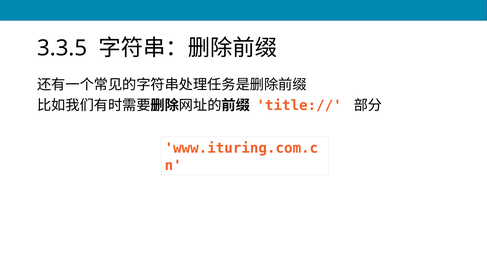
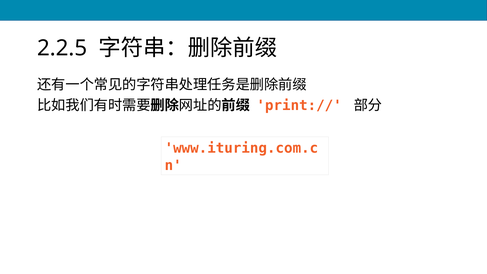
3.3.5: 3.3.5 -> 2.2.5 (62, 48)
title://: title:// -> print:// (299, 105)
